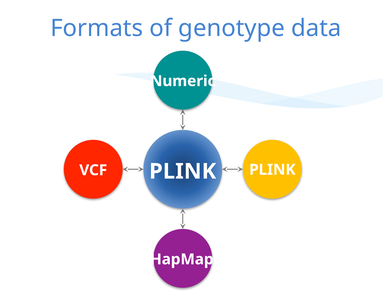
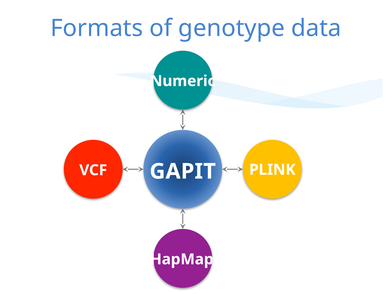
PLINK: PLINK -> GAPIT (183, 171)
